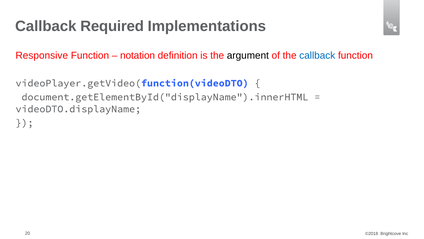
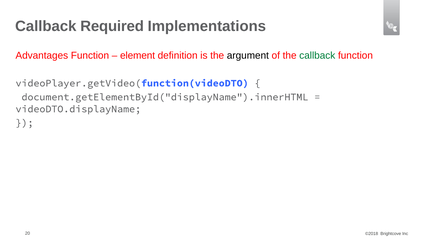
Responsive: Responsive -> Advantages (42, 55)
notation: notation -> element (138, 55)
callback colour: blue -> green (317, 55)
